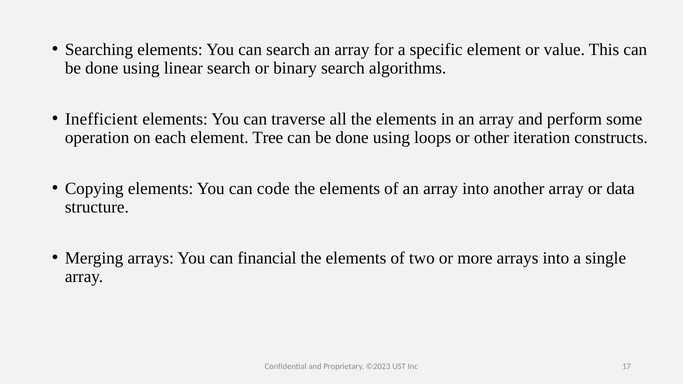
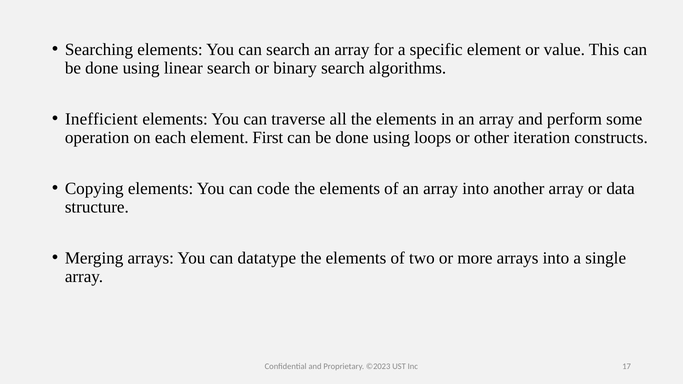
Tree: Tree -> First (268, 137)
financial: financial -> datatype (267, 258)
